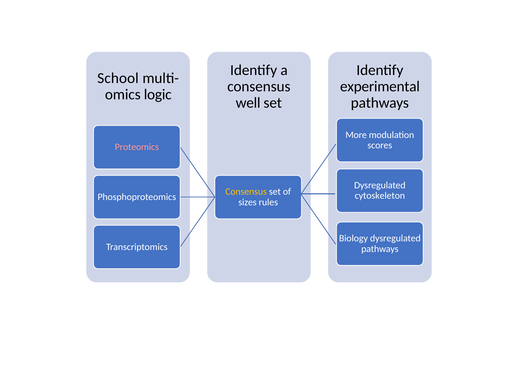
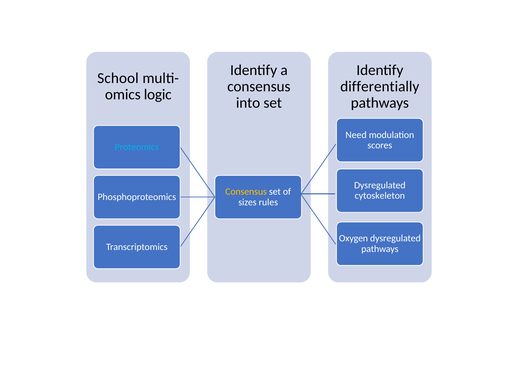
experimental: experimental -> differentially (380, 86)
well: well -> into (248, 103)
More: More -> Need (356, 135)
Proteomics colour: pink -> light blue (137, 147)
Biology: Biology -> Oxygen (353, 238)
